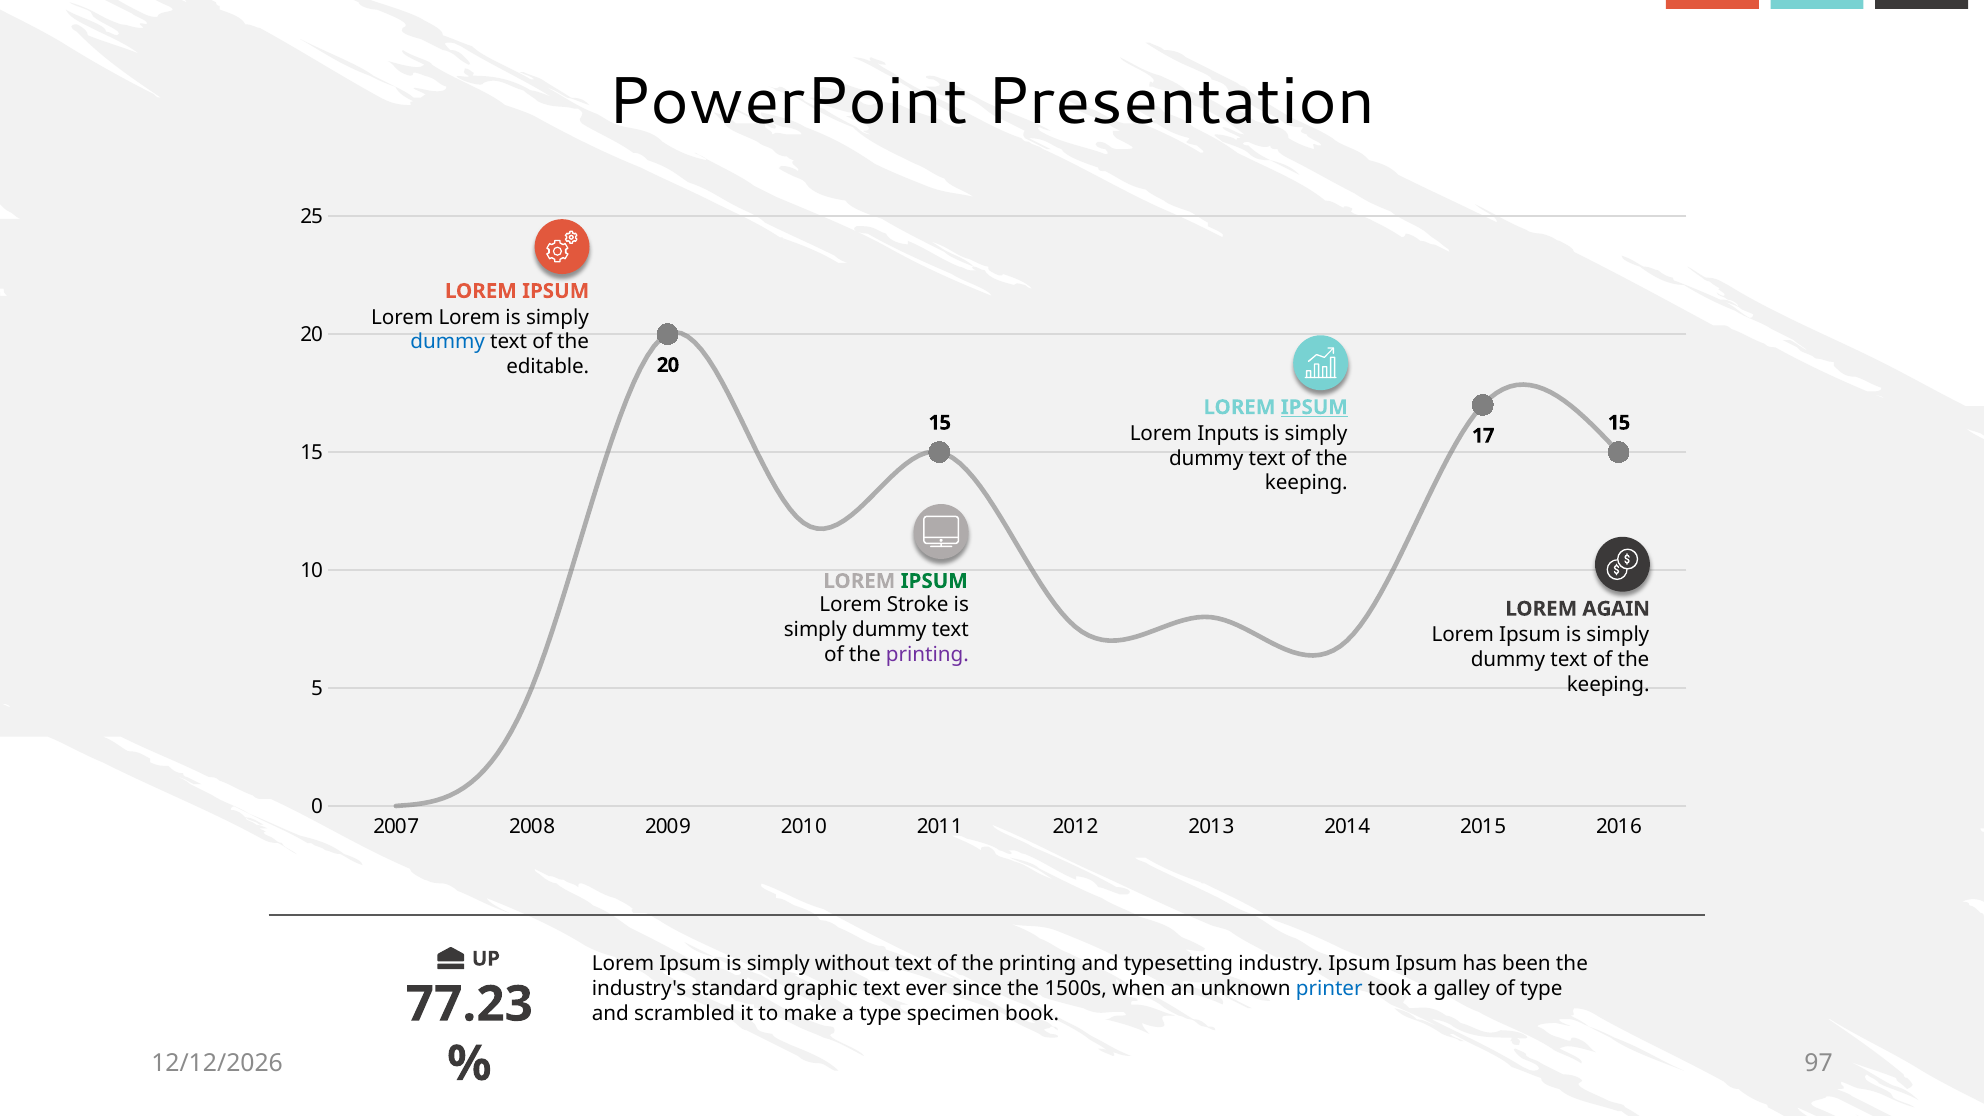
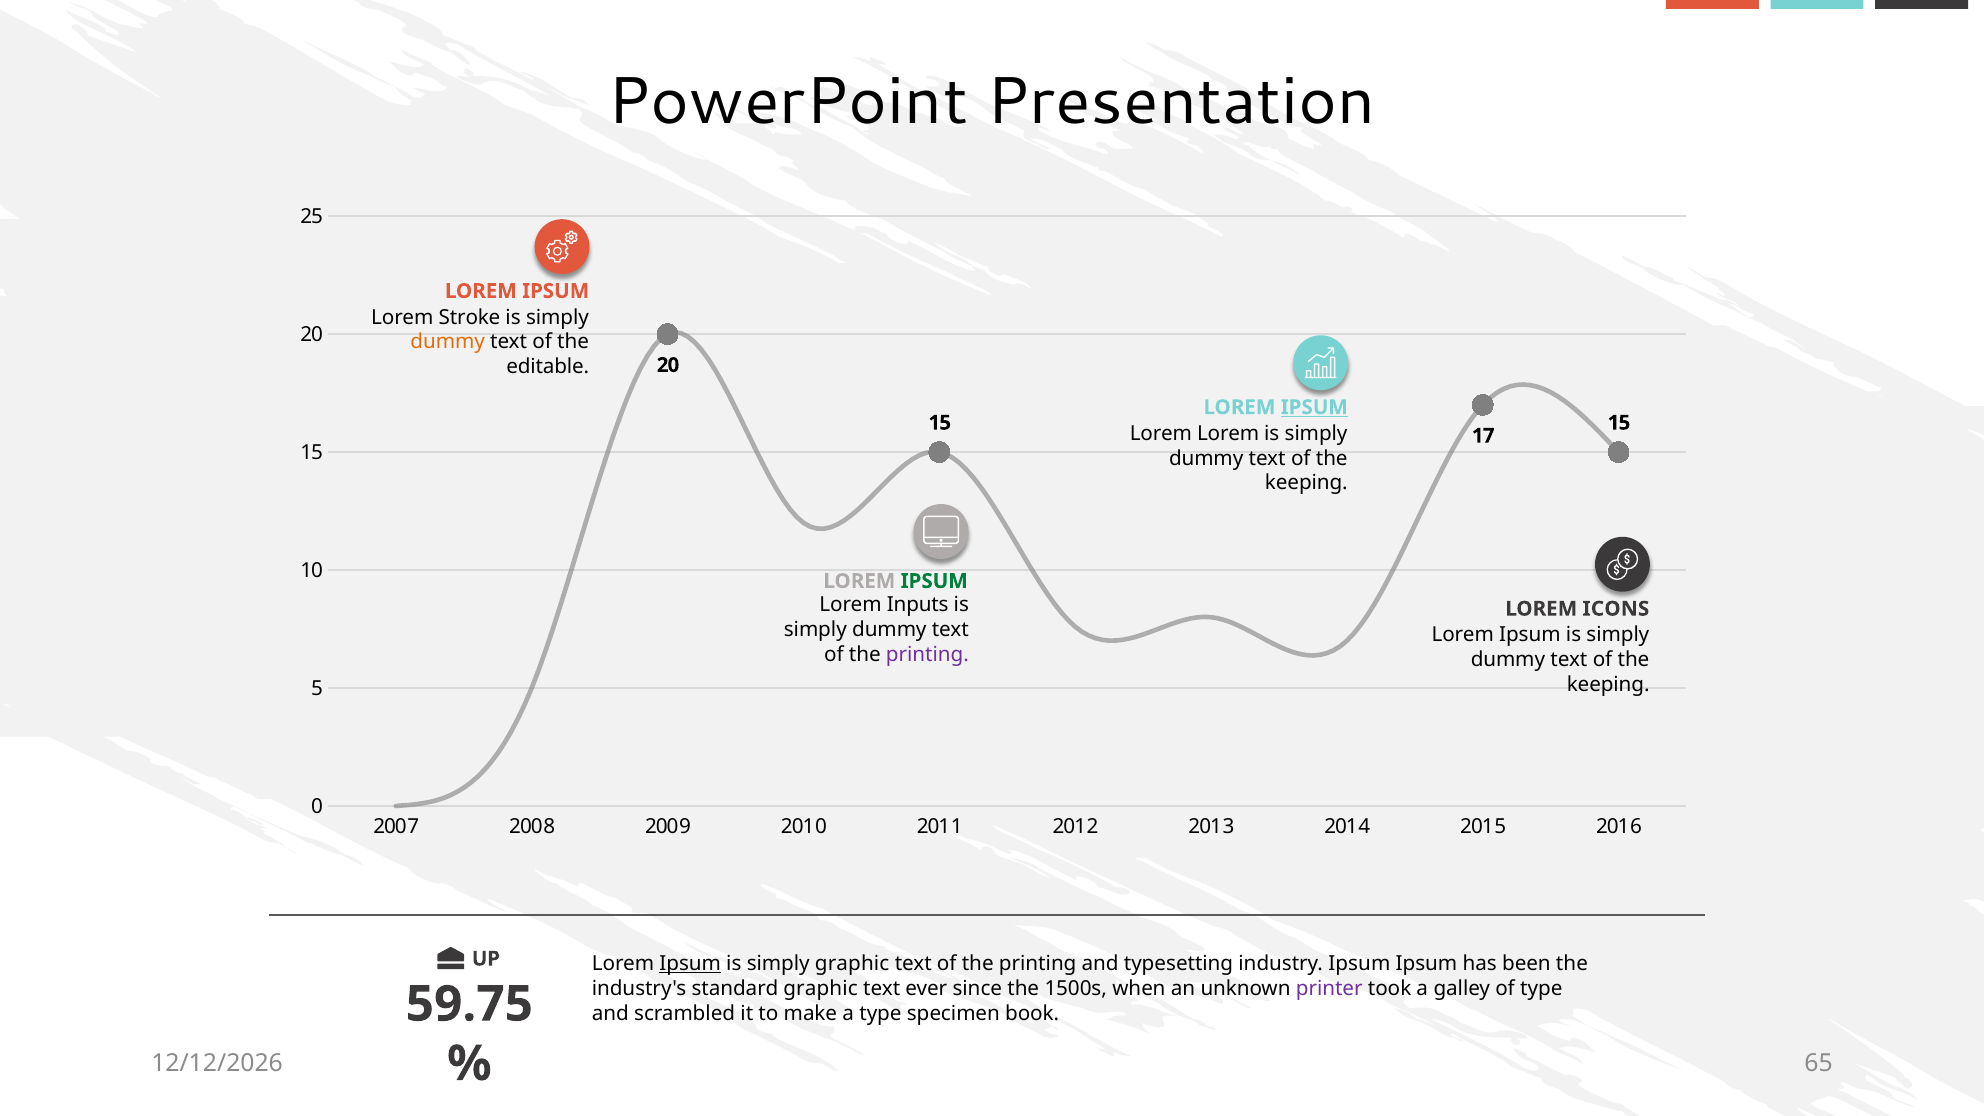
Lorem Lorem: Lorem -> Stroke (470, 317)
dummy colour: blue -> orange (448, 342)
Lorem Inputs: Inputs -> Lorem (1228, 433)
Stroke: Stroke -> Inputs (918, 605)
AGAIN: AGAIN -> ICONS (1616, 609)
Ipsum underline: none -> present (690, 964)
simply without: without -> graphic (852, 964)
printer colour: blue -> purple (1329, 989)
77.23: 77.23 -> 59.75 (469, 1004)
97: 97 -> 65 (1819, 1064)
